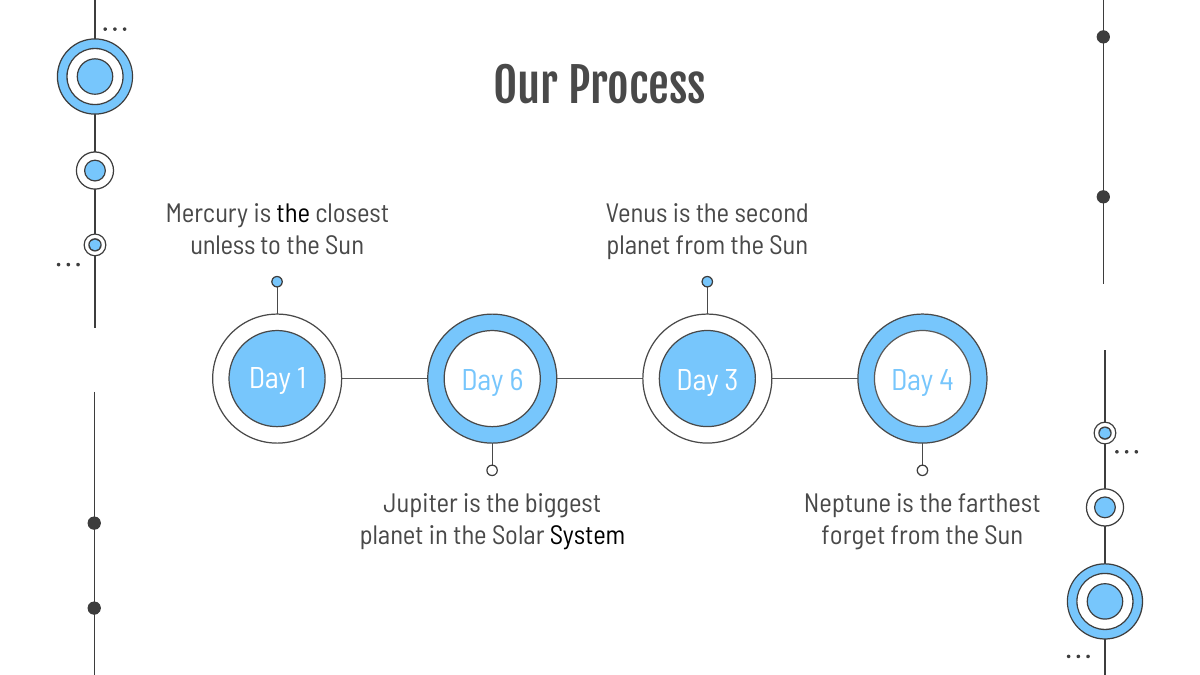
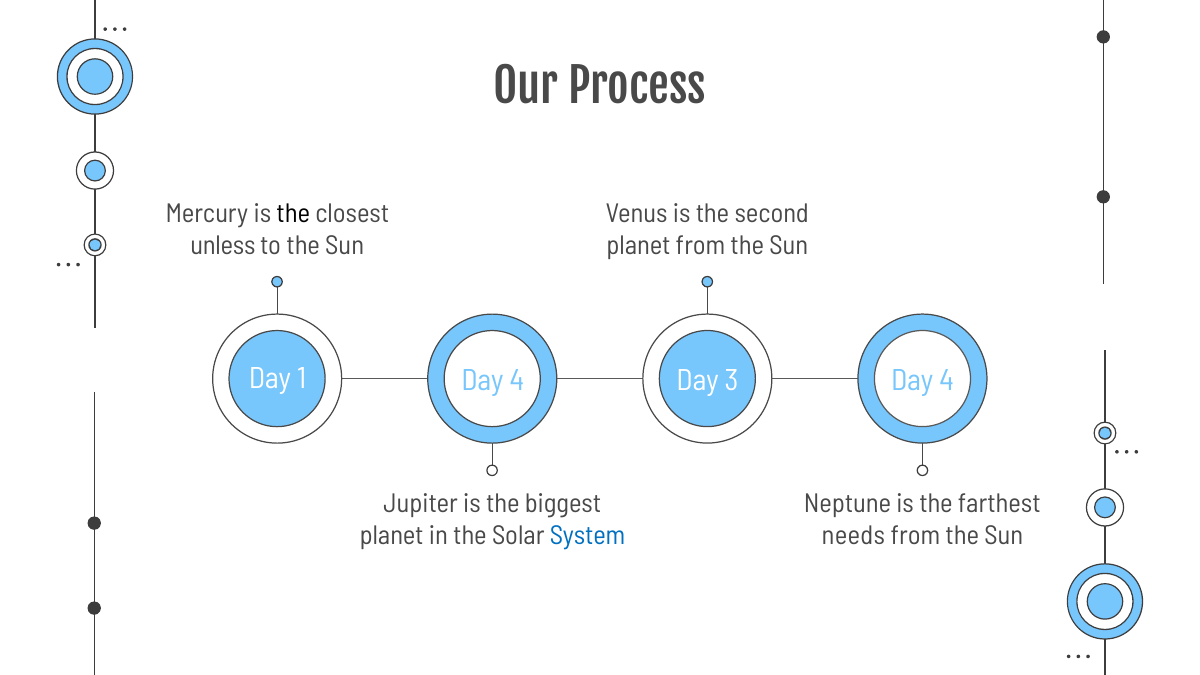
1 Day 6: 6 -> 4 (517, 381)
System colour: black -> blue (588, 535)
forget: forget -> needs (853, 535)
